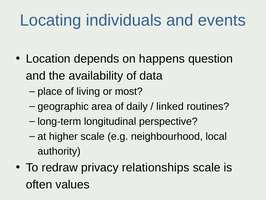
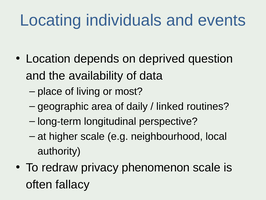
happens: happens -> deprived (162, 59)
relationships: relationships -> phenomenon (156, 167)
values: values -> fallacy (73, 184)
